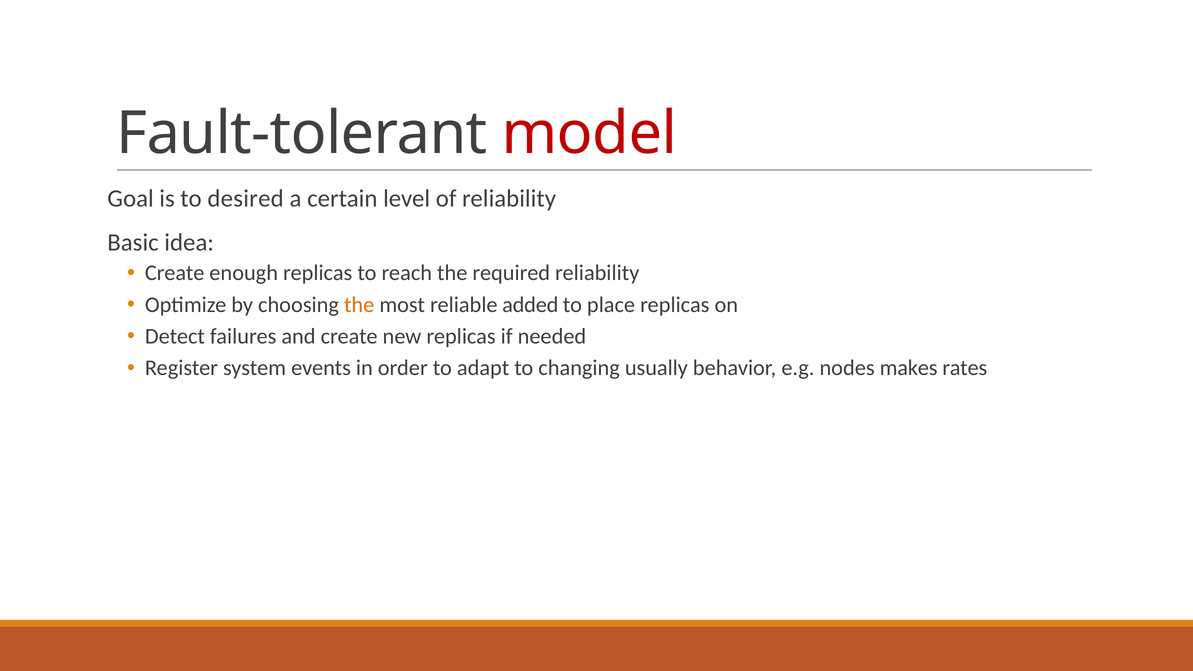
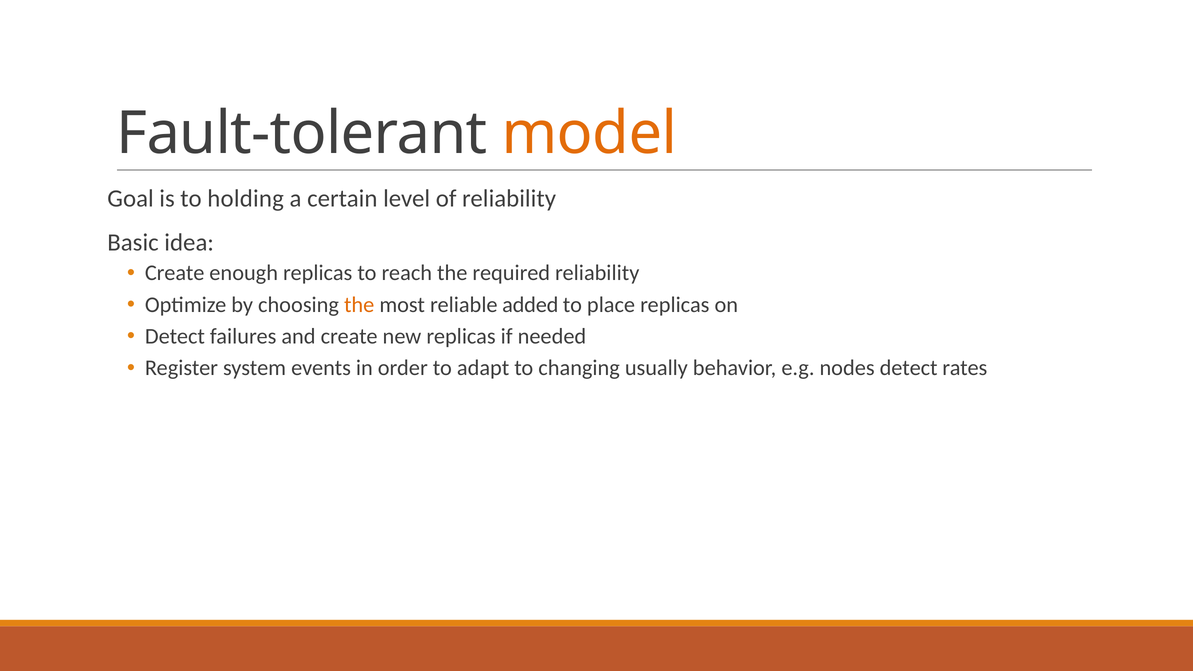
model colour: red -> orange (589, 134)
desired: desired -> holding (246, 198)
nodes makes: makes -> detect (909, 368)
